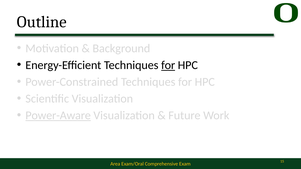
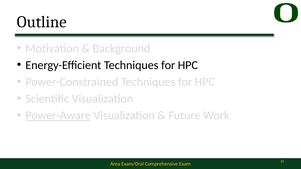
for underline: present -> none (168, 65)
